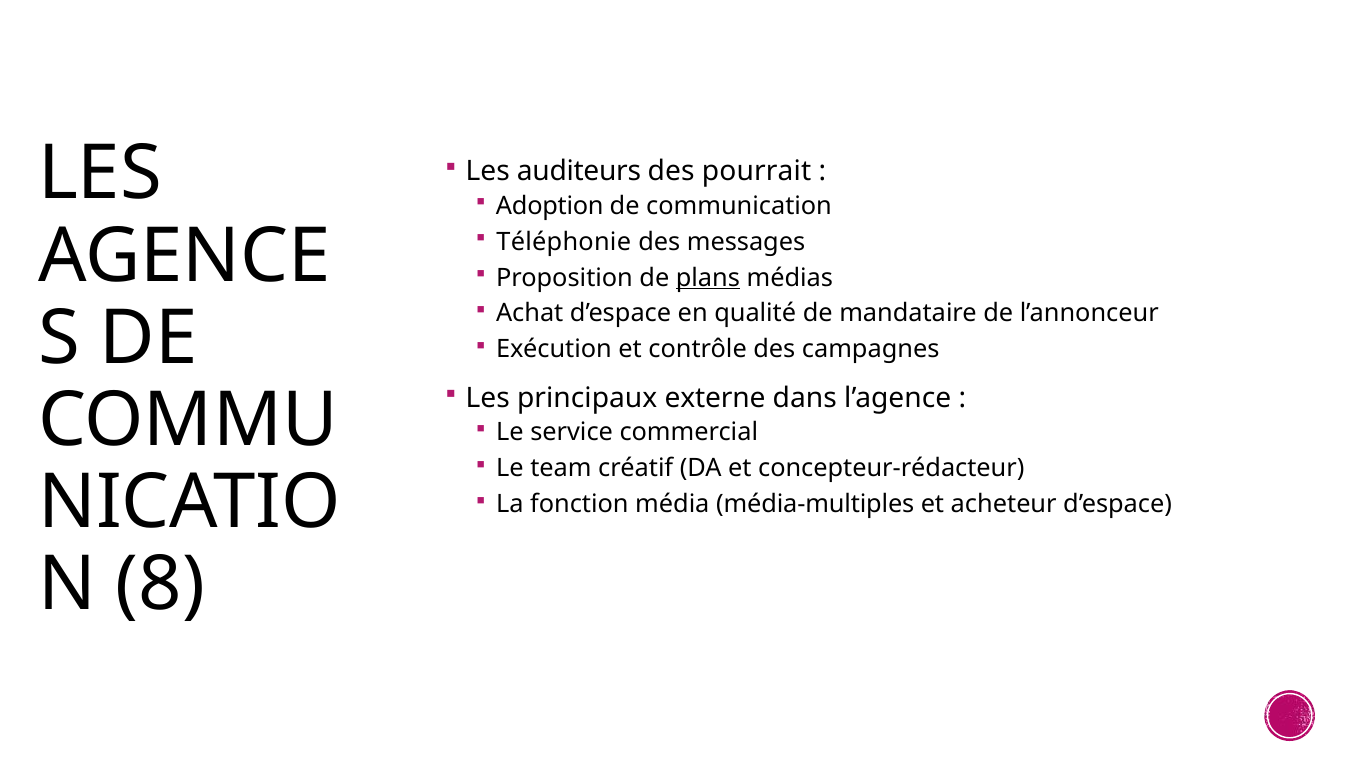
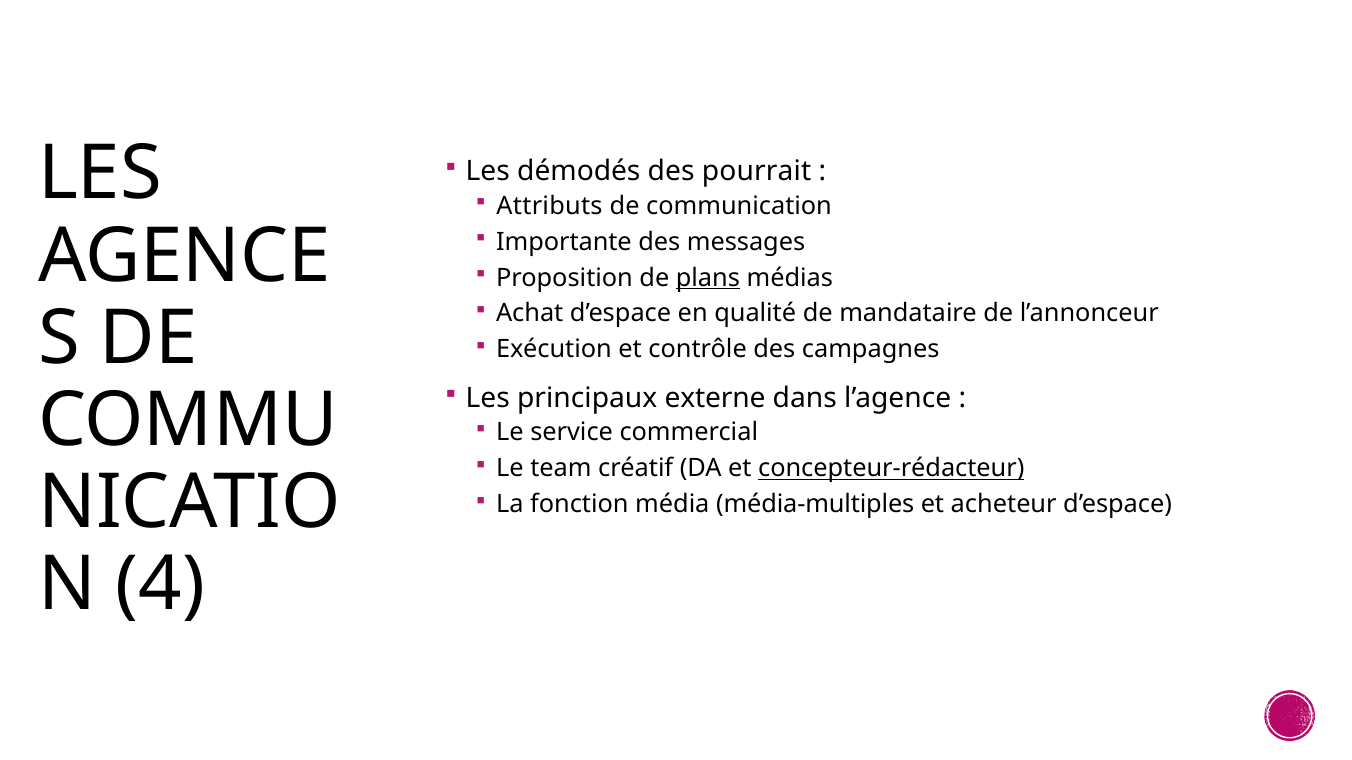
auditeurs: auditeurs -> démodés (579, 172)
Adoption: Adoption -> Attributs (550, 206)
Téléphonie: Téléphonie -> Importante (564, 242)
concepteur-rédacteur underline: none -> present (891, 469)
8: 8 -> 4 (160, 585)
